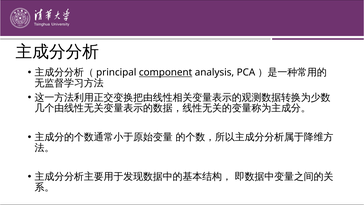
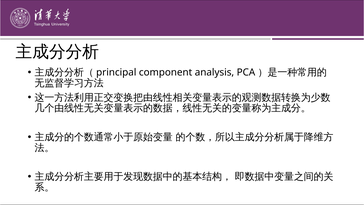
component underline: present -> none (166, 72)
